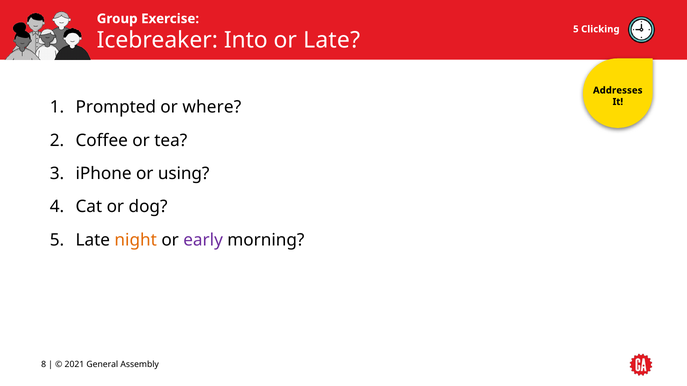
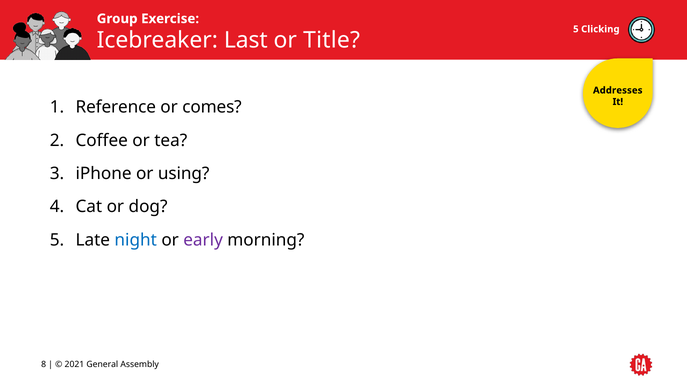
Into: Into -> Last (246, 40)
or Late: Late -> Title (332, 40)
Prompted: Prompted -> Reference (116, 107)
where: where -> comes (212, 107)
night colour: orange -> blue (136, 240)
